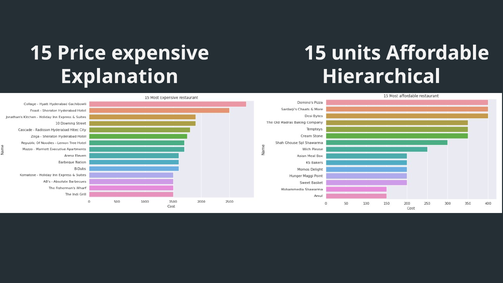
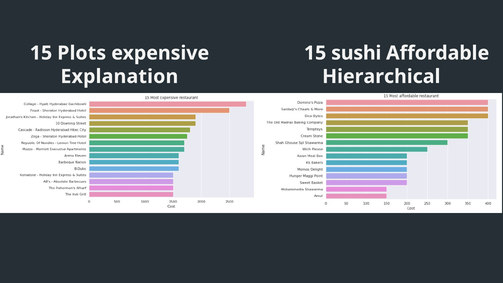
Price: Price -> Plots (82, 53)
units: units -> sushi (356, 53)
